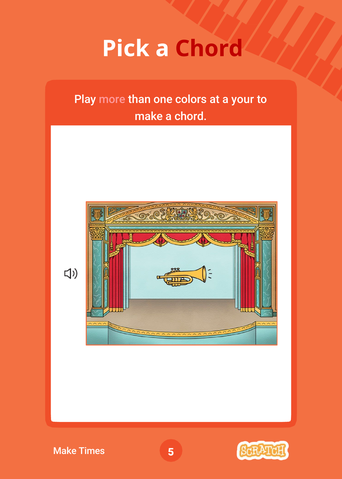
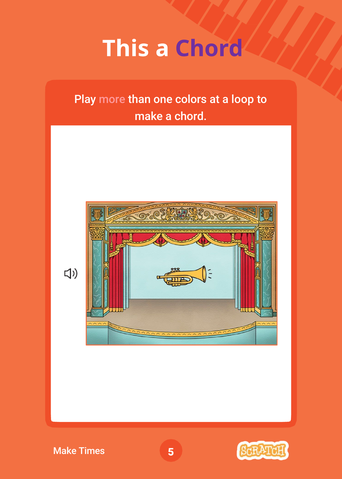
Pick: Pick -> This (126, 49)
Chord colour: red -> purple (209, 49)
your: your -> loop (243, 99)
